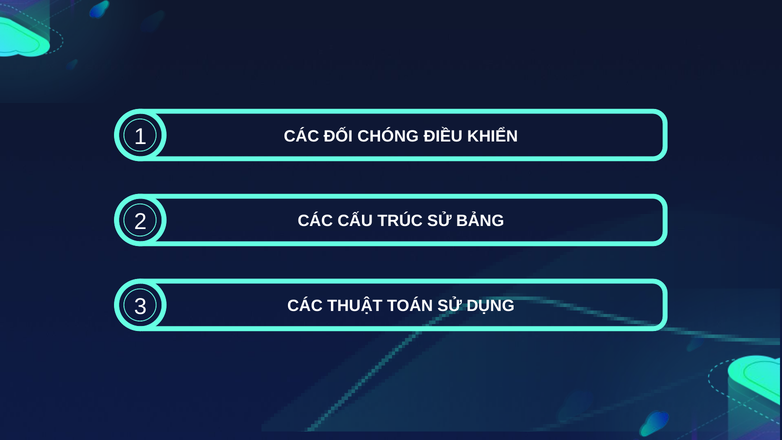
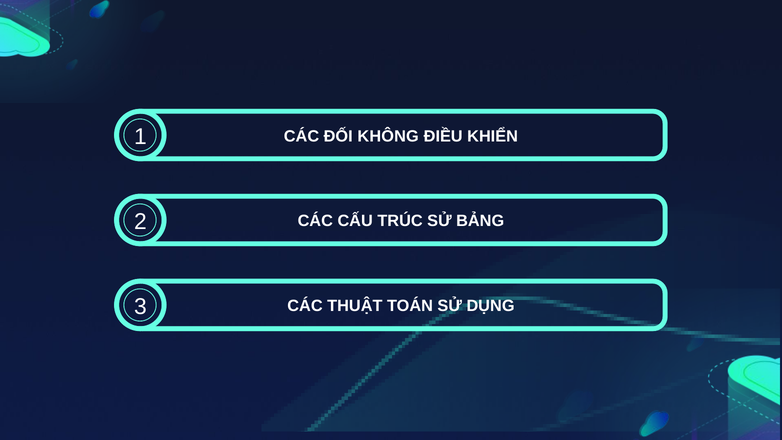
CHÓNG: CHÓNG -> KHÔNG (388, 136)
